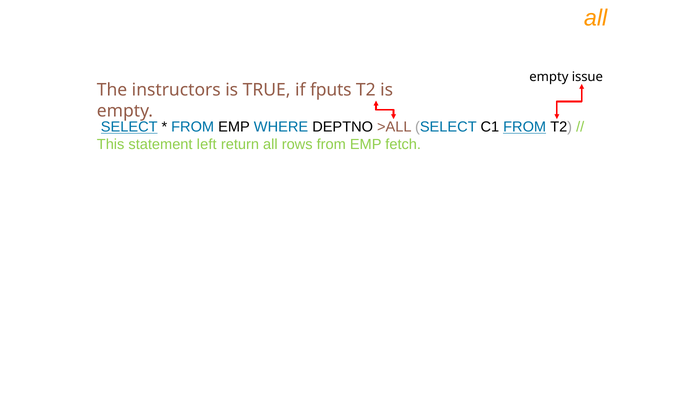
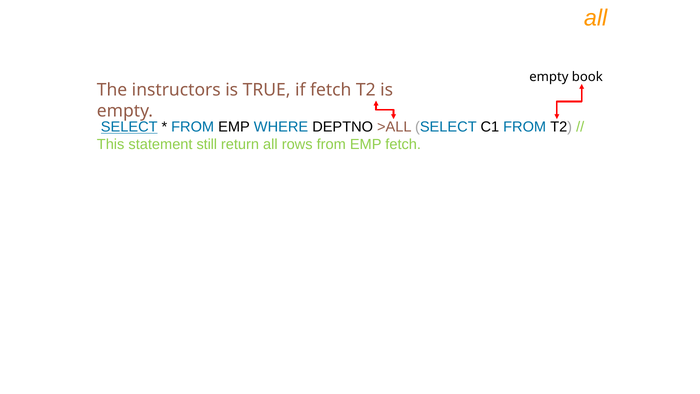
issue: issue -> book (587, 77)
if fputs: fputs -> fetch (331, 90)
FROM underline: present -> none (525, 127)
left: left -> still (207, 144)
